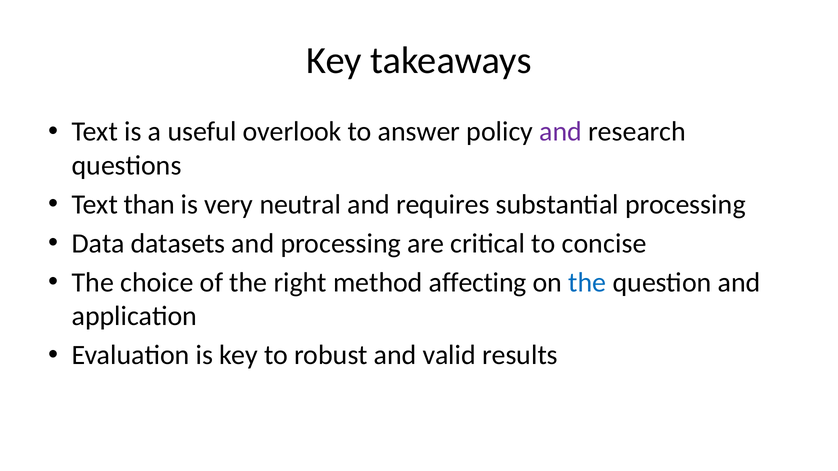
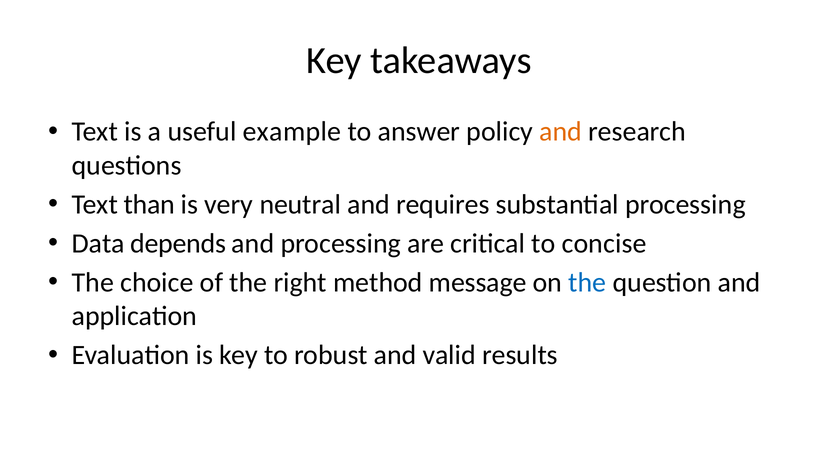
overlook: overlook -> example (292, 132)
and colour: purple -> orange (561, 132)
datasets: datasets -> depends (178, 244)
affecting: affecting -> message (478, 283)
